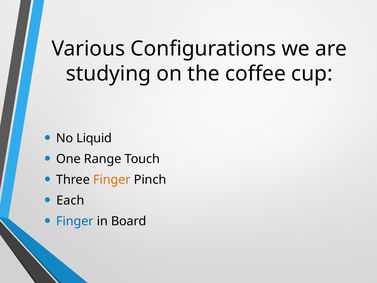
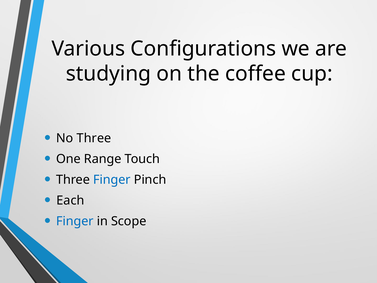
No Liquid: Liquid -> Three (94, 138)
Finger colour: orange -> blue (112, 180)
Board: Board -> Scope (129, 221)
